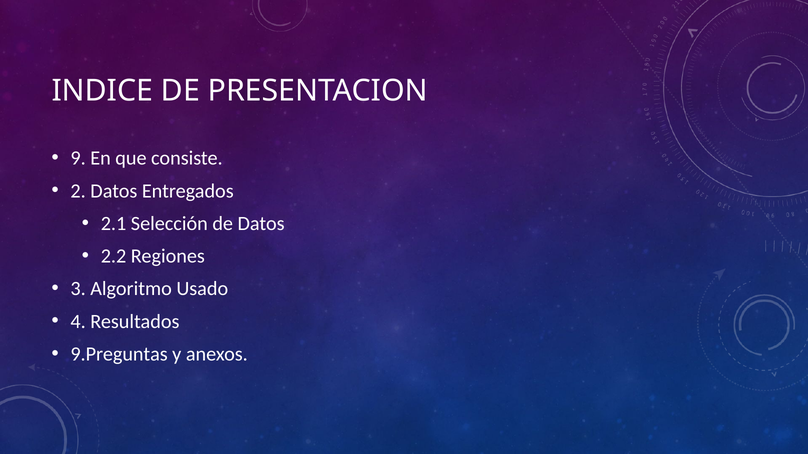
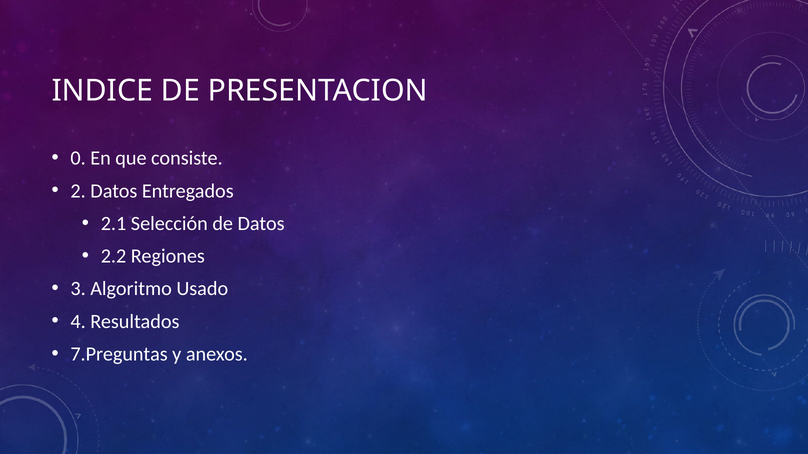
9: 9 -> 0 (78, 159)
9.Preguntas: 9.Preguntas -> 7.Preguntas (119, 354)
